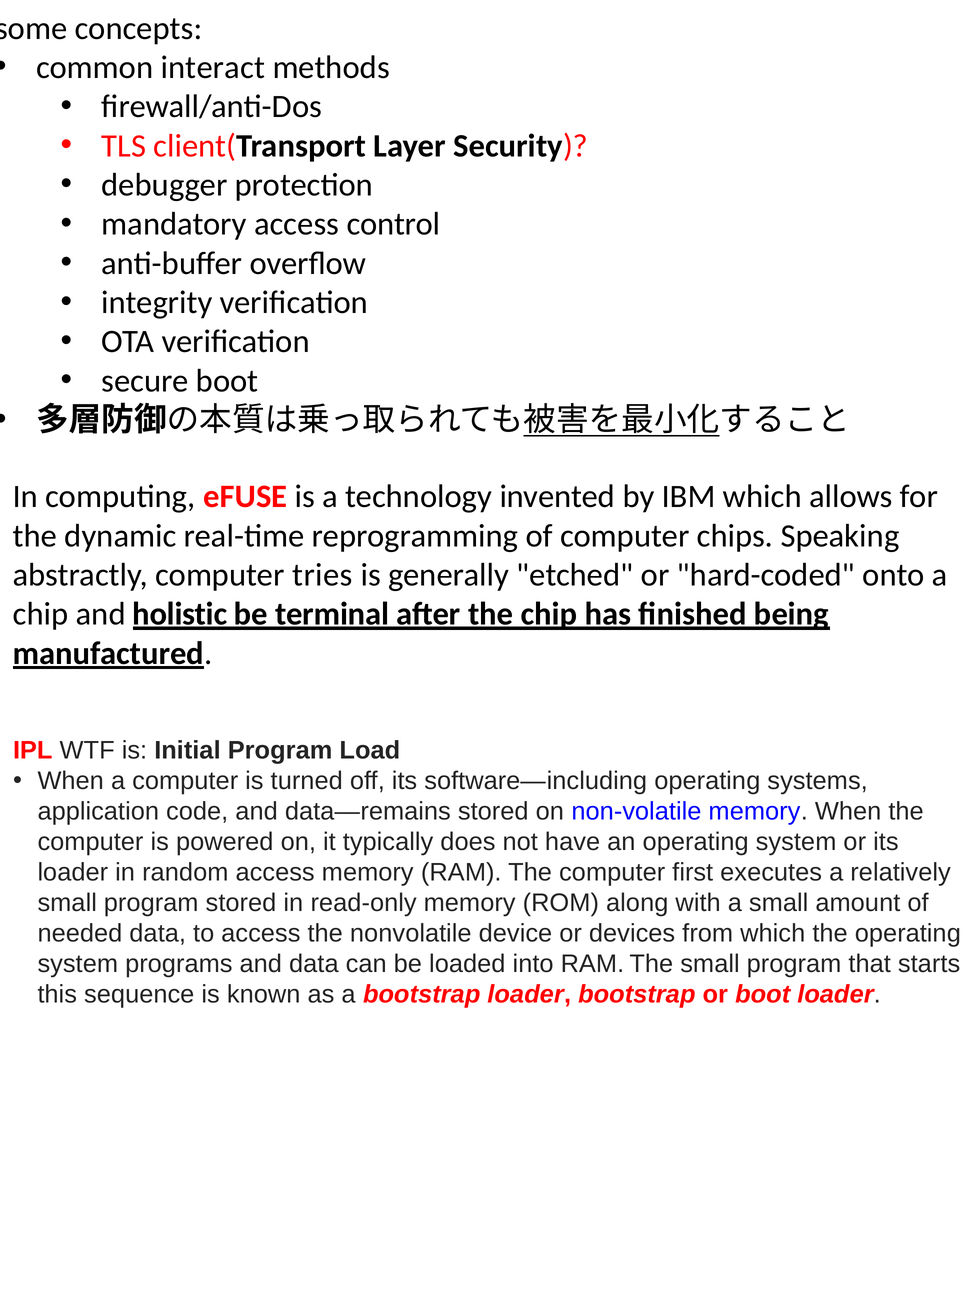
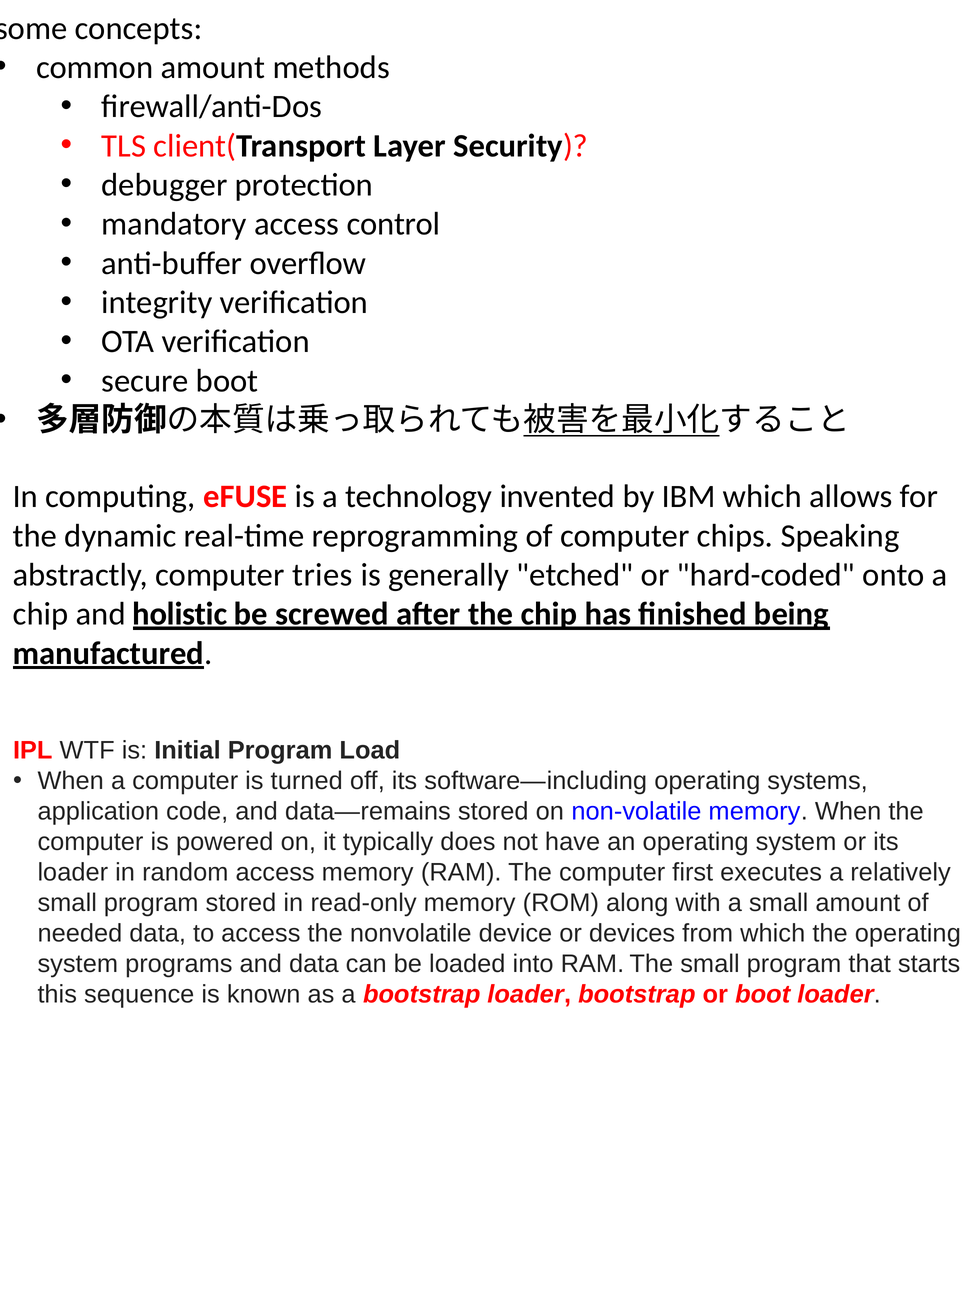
common interact: interact -> amount (213, 67)
terminal: terminal -> screwed (332, 614)
